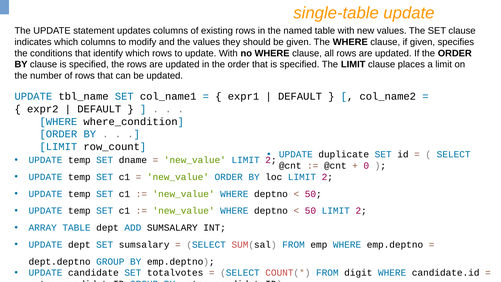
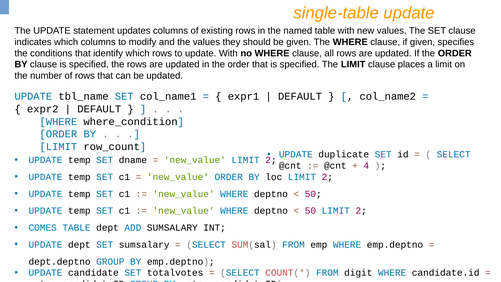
0: 0 -> 4 (366, 166)
ARRAY: ARRAY -> COMES (43, 228)
